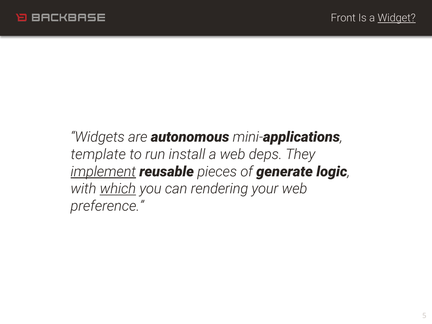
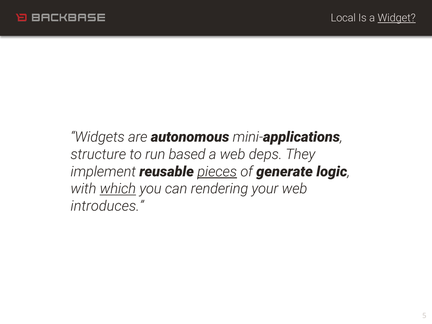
Front: Front -> Local (343, 18)
template: template -> structure (98, 154)
install: install -> based (187, 154)
implement underline: present -> none (103, 172)
pieces underline: none -> present (217, 172)
preference: preference -> introduces (107, 206)
